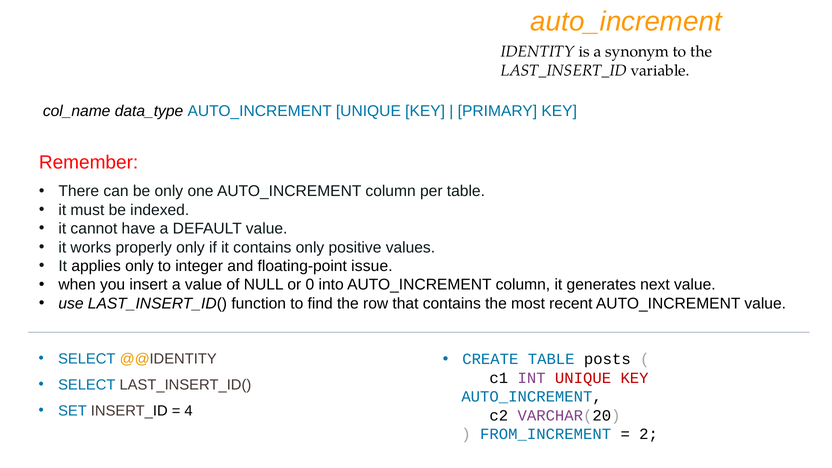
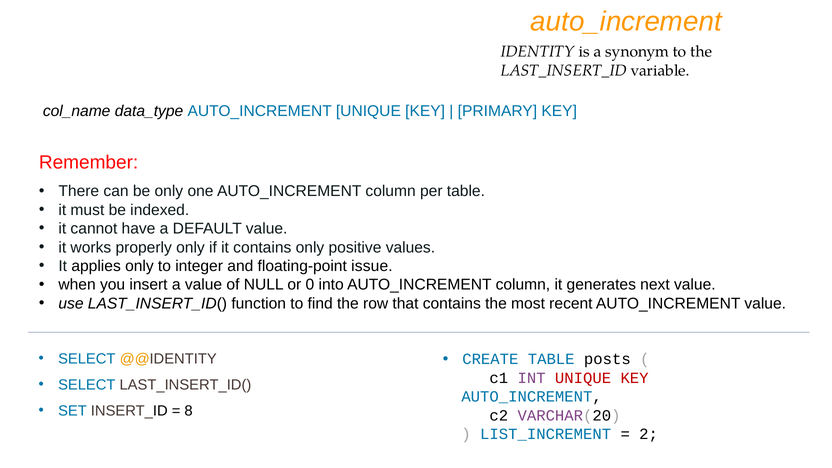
4: 4 -> 8 (189, 411)
FROM_INCREMENT: FROM_INCREMENT -> LIST_INCREMENT (546, 434)
